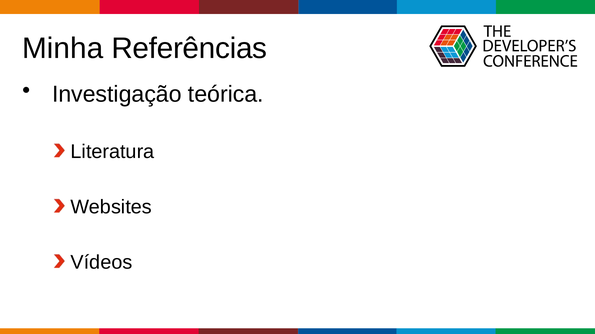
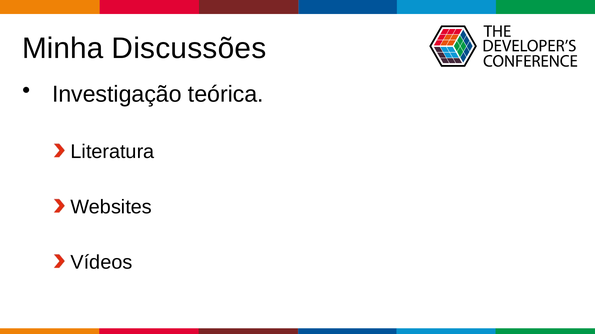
Referências: Referências -> Discussões (189, 48)
